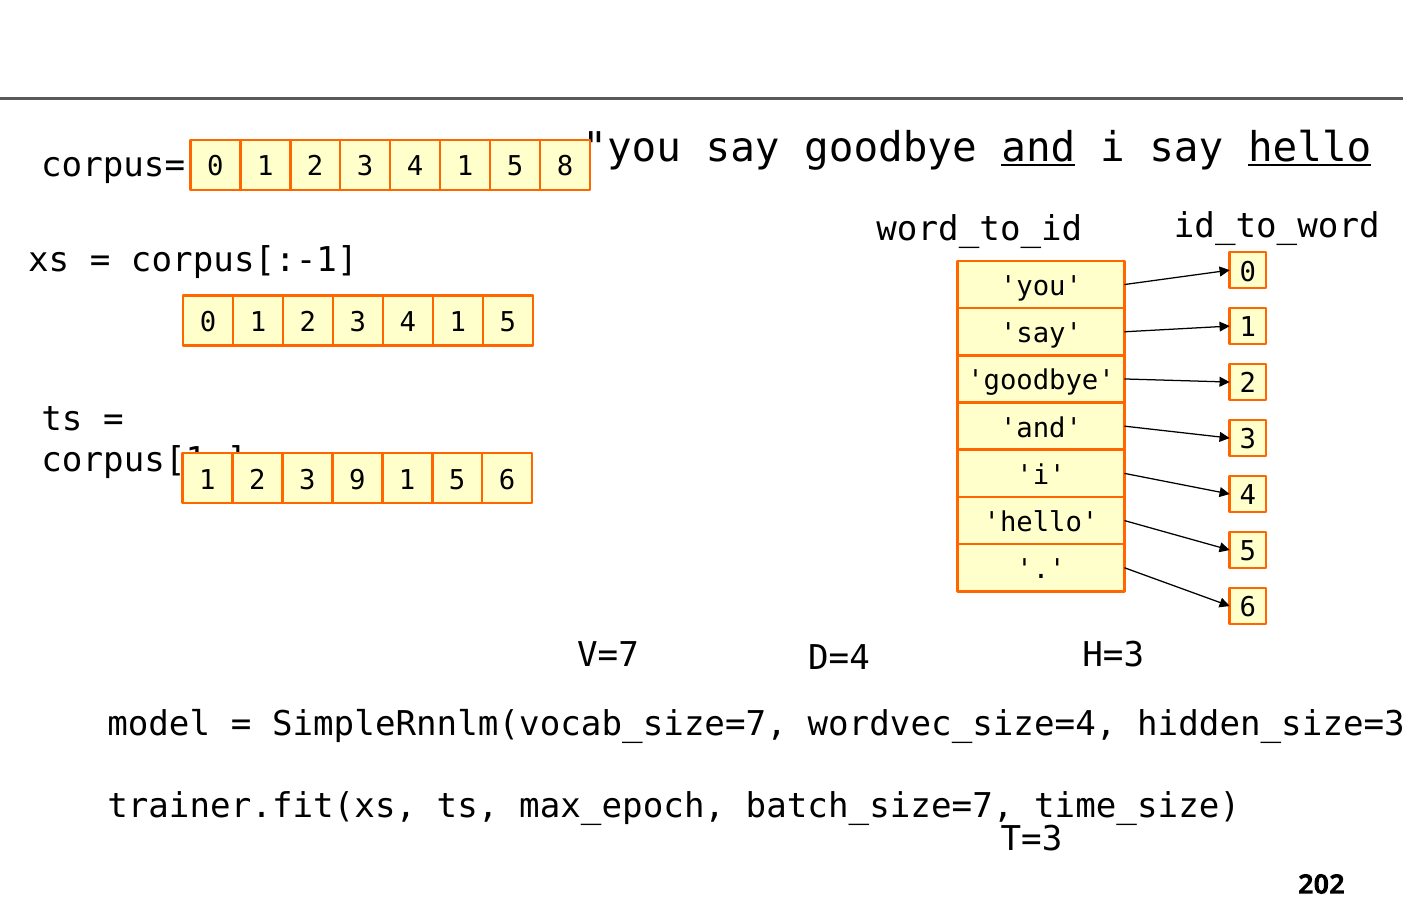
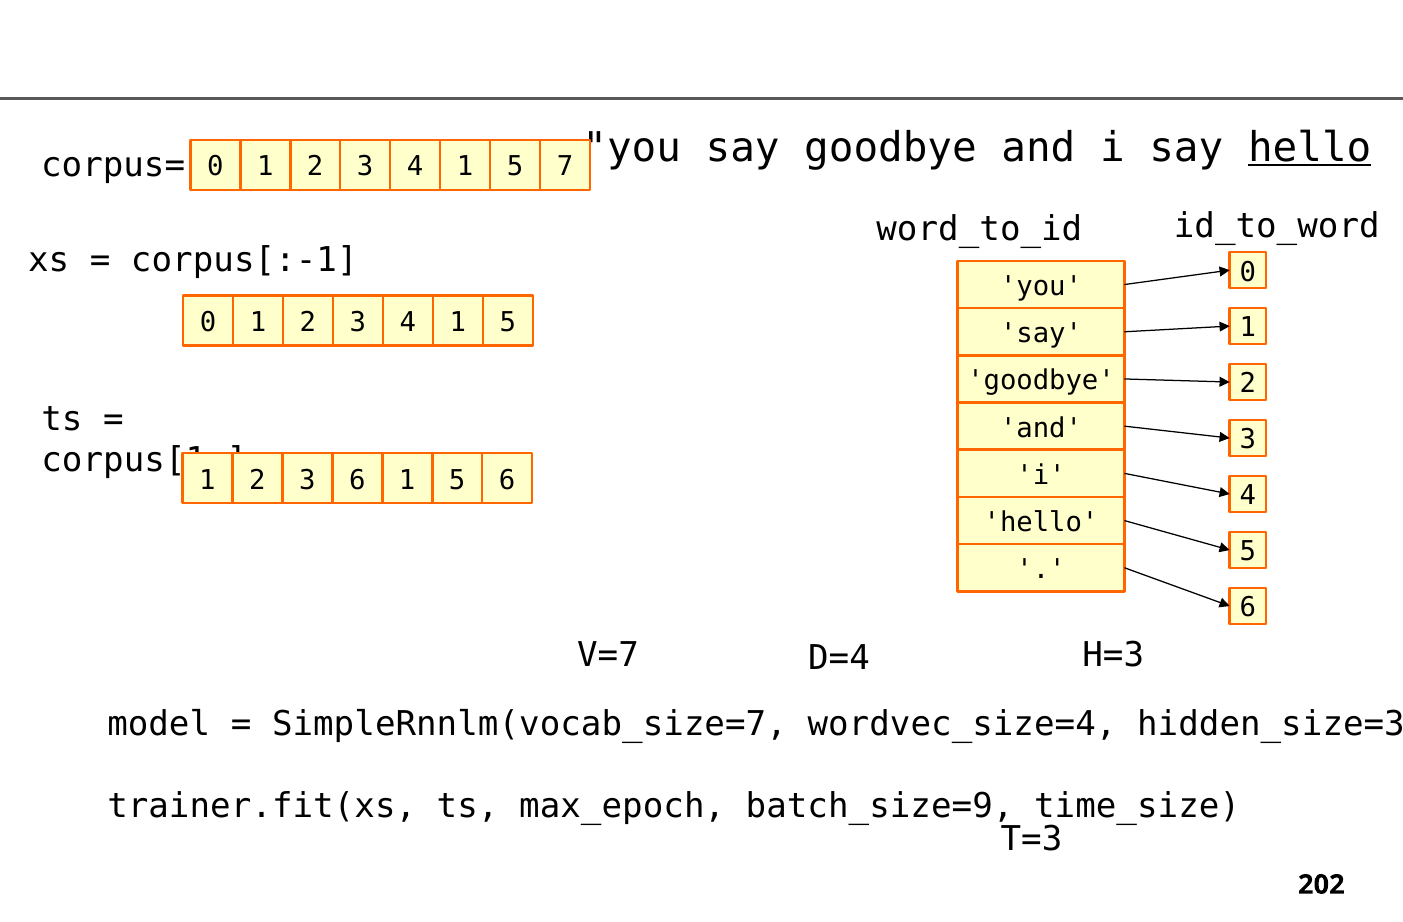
and underline: present -> none (1038, 148)
8: 8 -> 7 (565, 167)
3 9: 9 -> 6 (357, 480)
batch_size=7: batch_size=7 -> batch_size=9 (880, 806)
